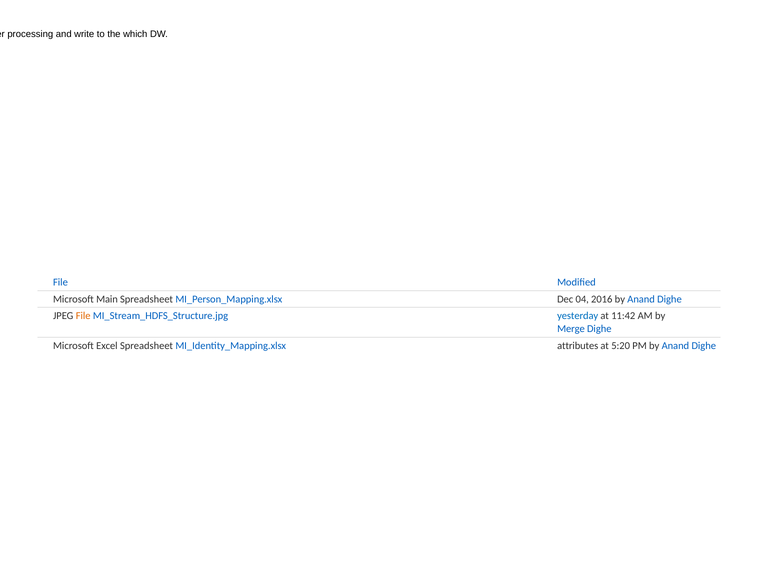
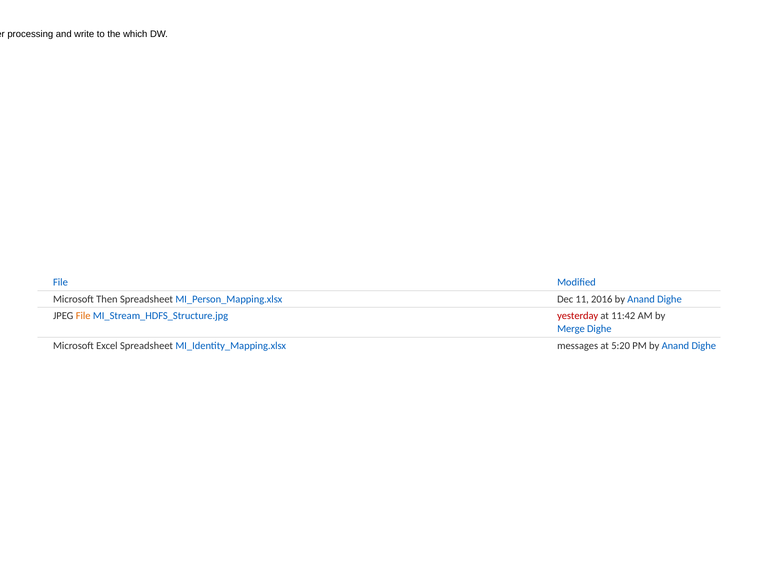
Microsoft Main: Main -> Then (107, 299)
04: 04 -> 11 (582, 299)
yesterday colour: blue -> red (578, 316)
attributes: attributes -> messages (578, 345)
